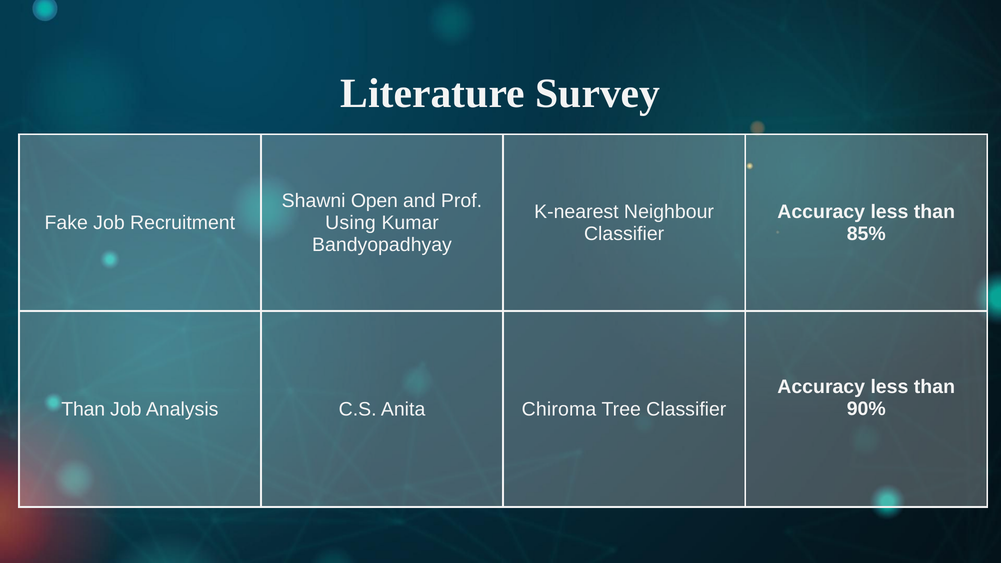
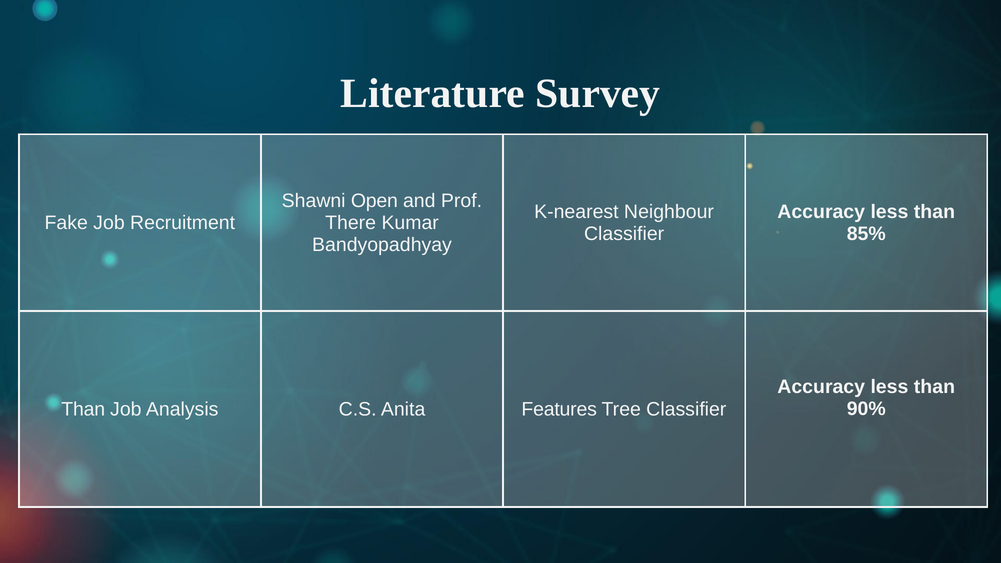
Using: Using -> There (351, 223)
Chiroma: Chiroma -> Features (559, 409)
